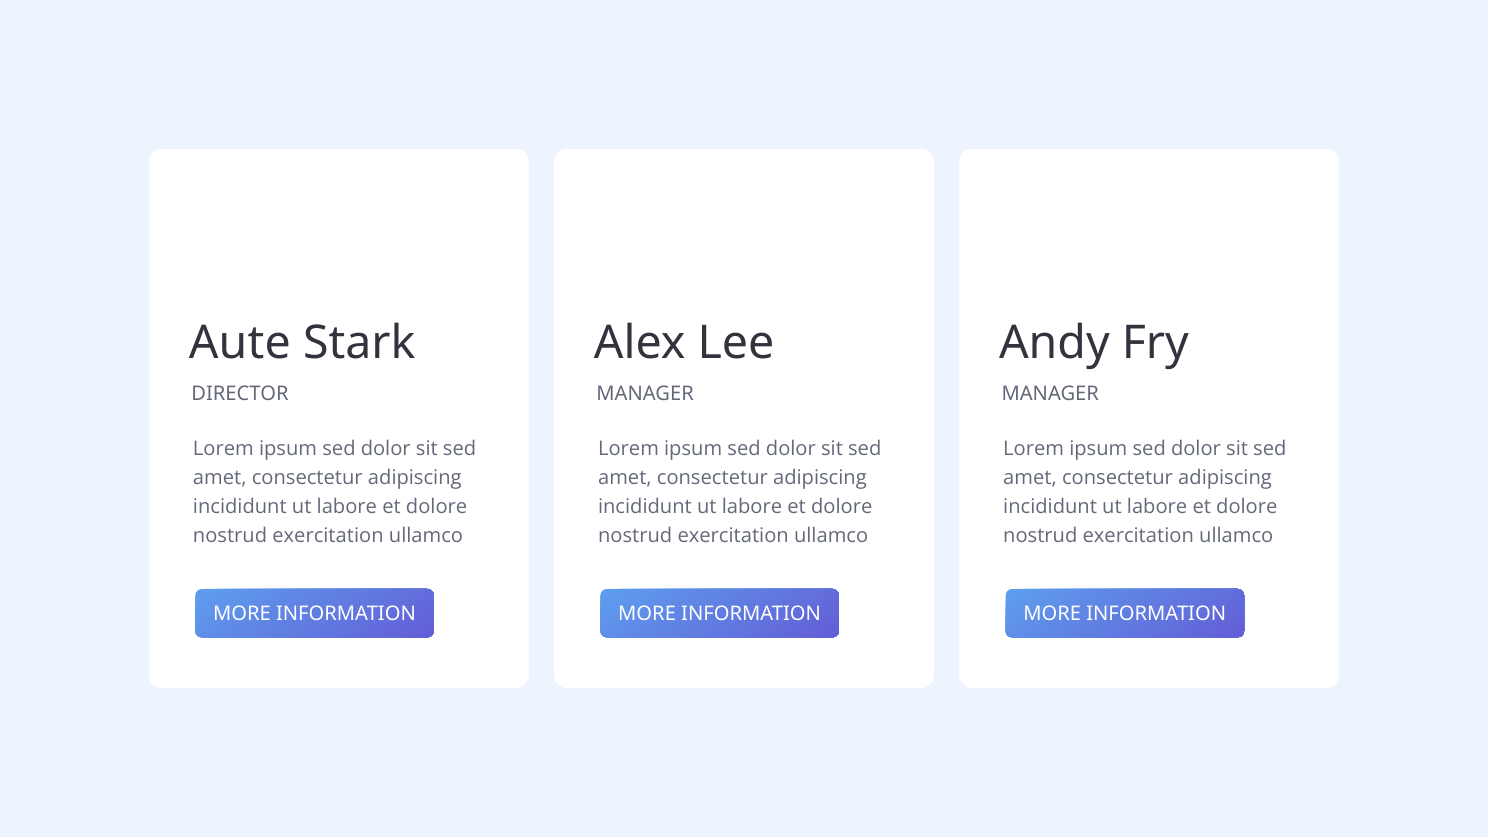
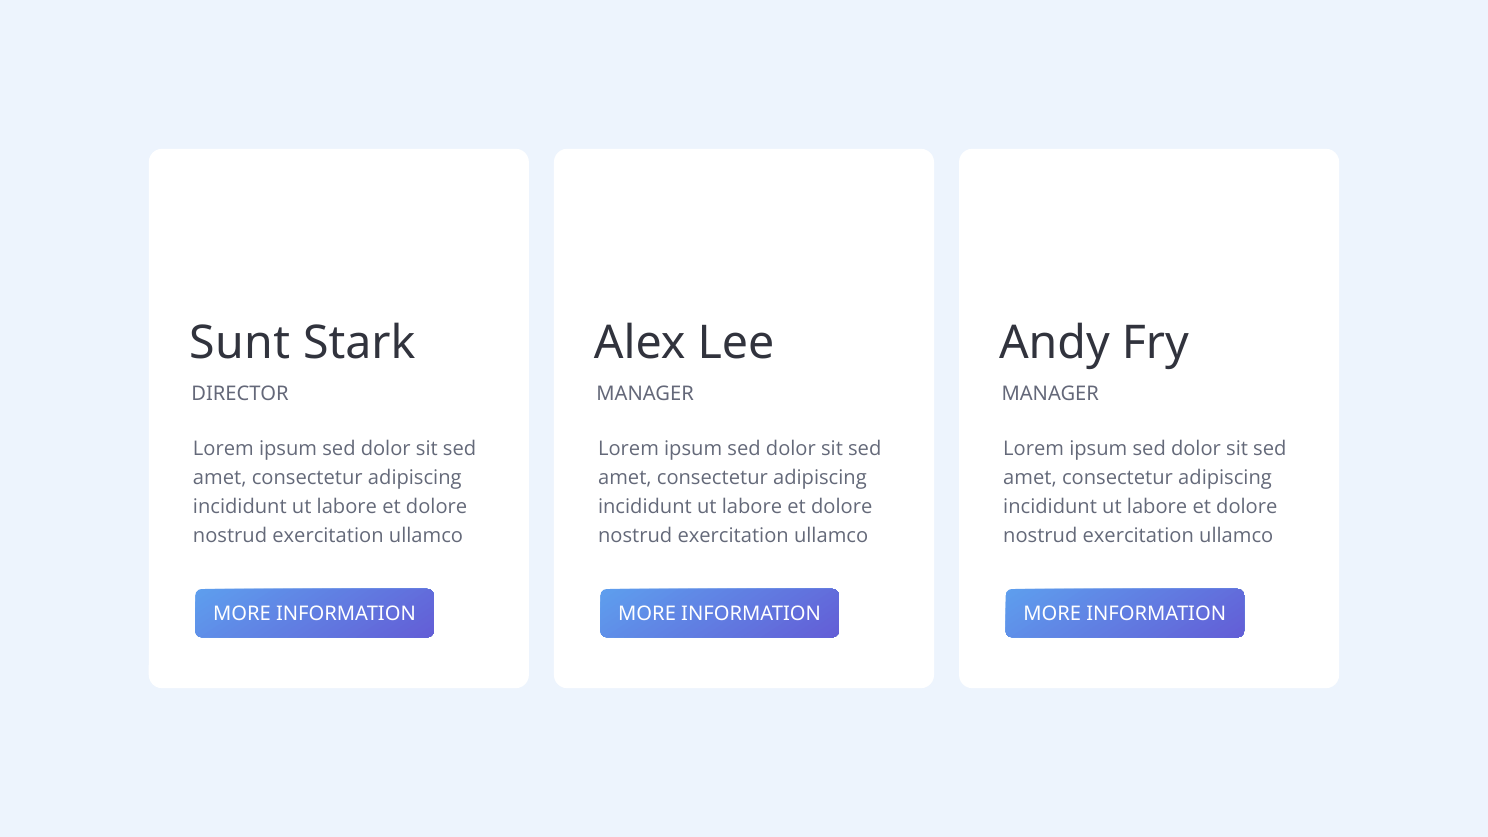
Aute: Aute -> Sunt (240, 343)
